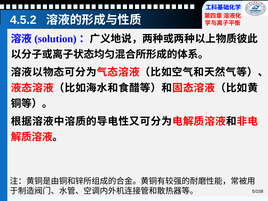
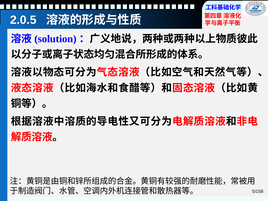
4.5.2: 4.5.2 -> 2.0.5 (23, 20)
